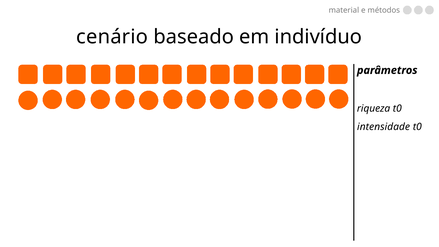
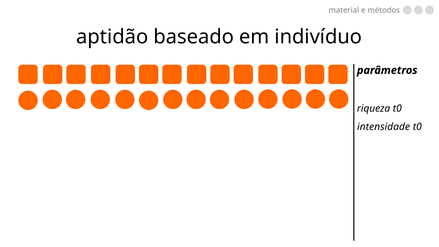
cenário: cenário -> aptidão (112, 37)
